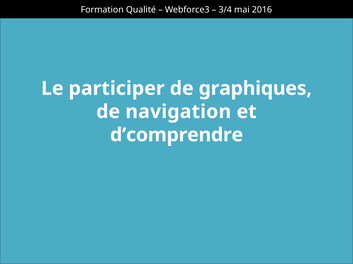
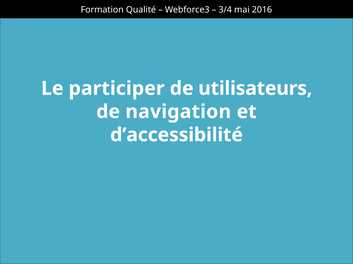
graphiques: graphiques -> utilisateurs (255, 89)
d’comprendre: d’comprendre -> d’accessibilité (177, 135)
